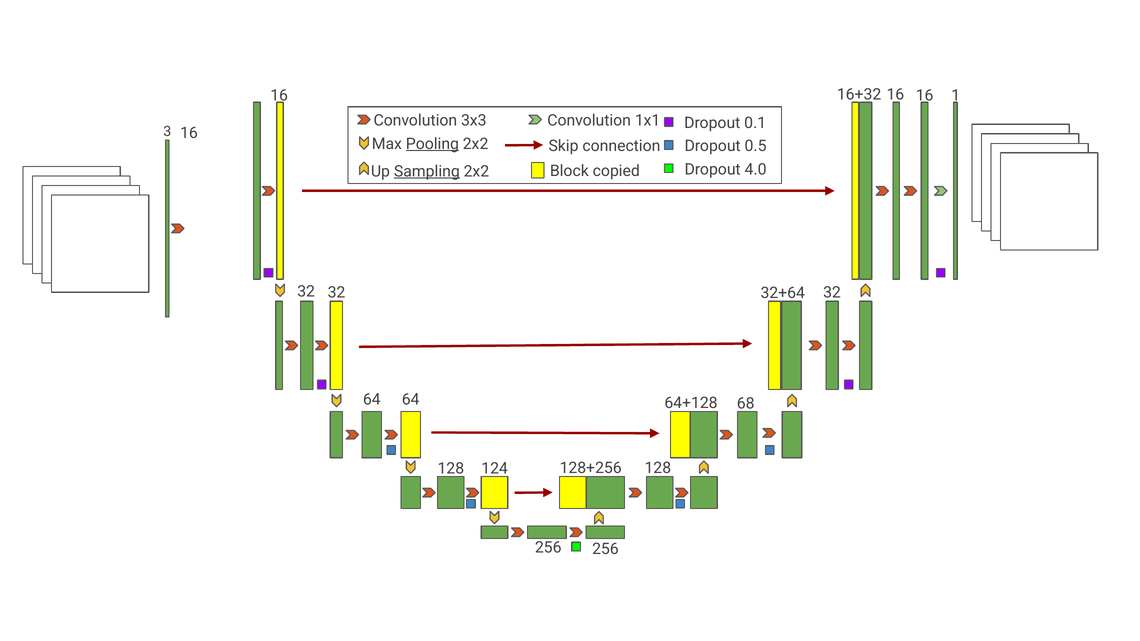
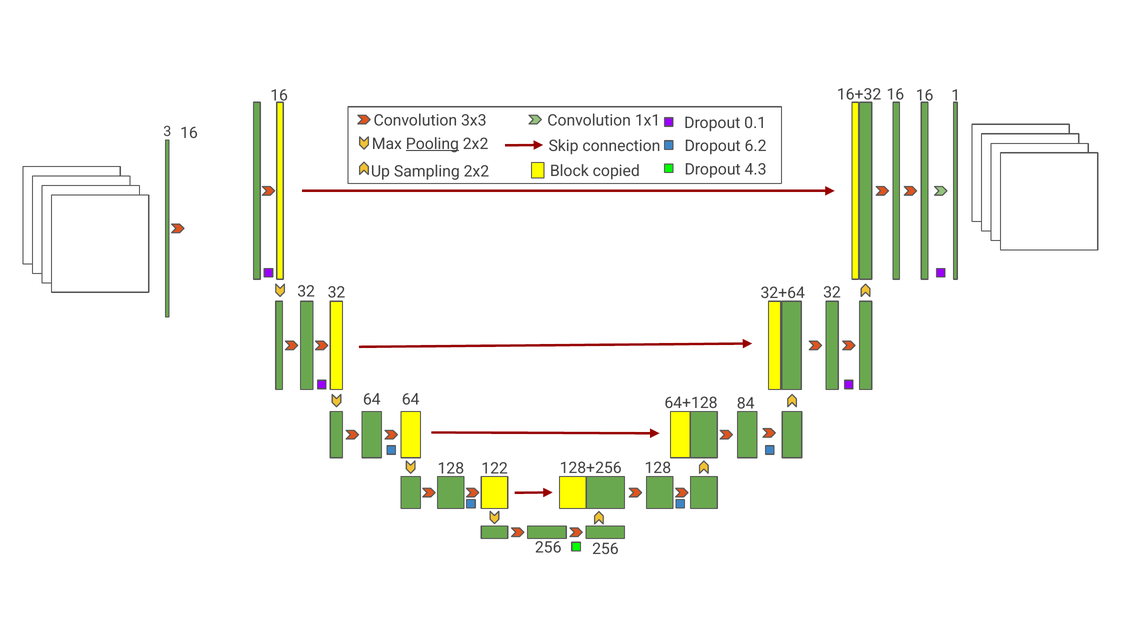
0.5: 0.5 -> 6.2 (756, 146)
4.0: 4.0 -> 4.3 (756, 169)
Sampling underline: present -> none (427, 171)
68: 68 -> 84 (746, 404)
124: 124 -> 122 (495, 469)
